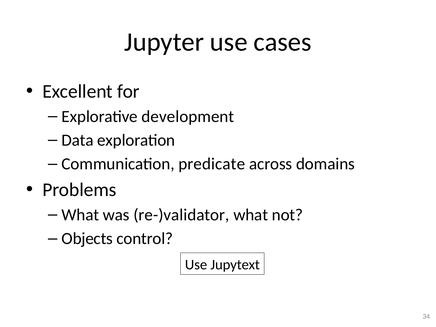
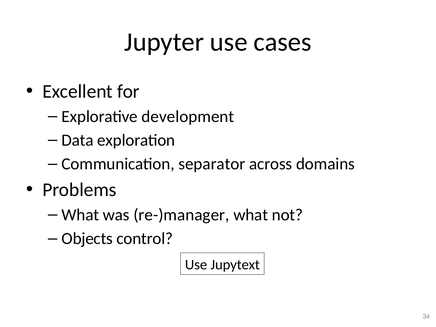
predicate: predicate -> separator (212, 164)
re-)validator: re-)validator -> re-)manager (181, 215)
